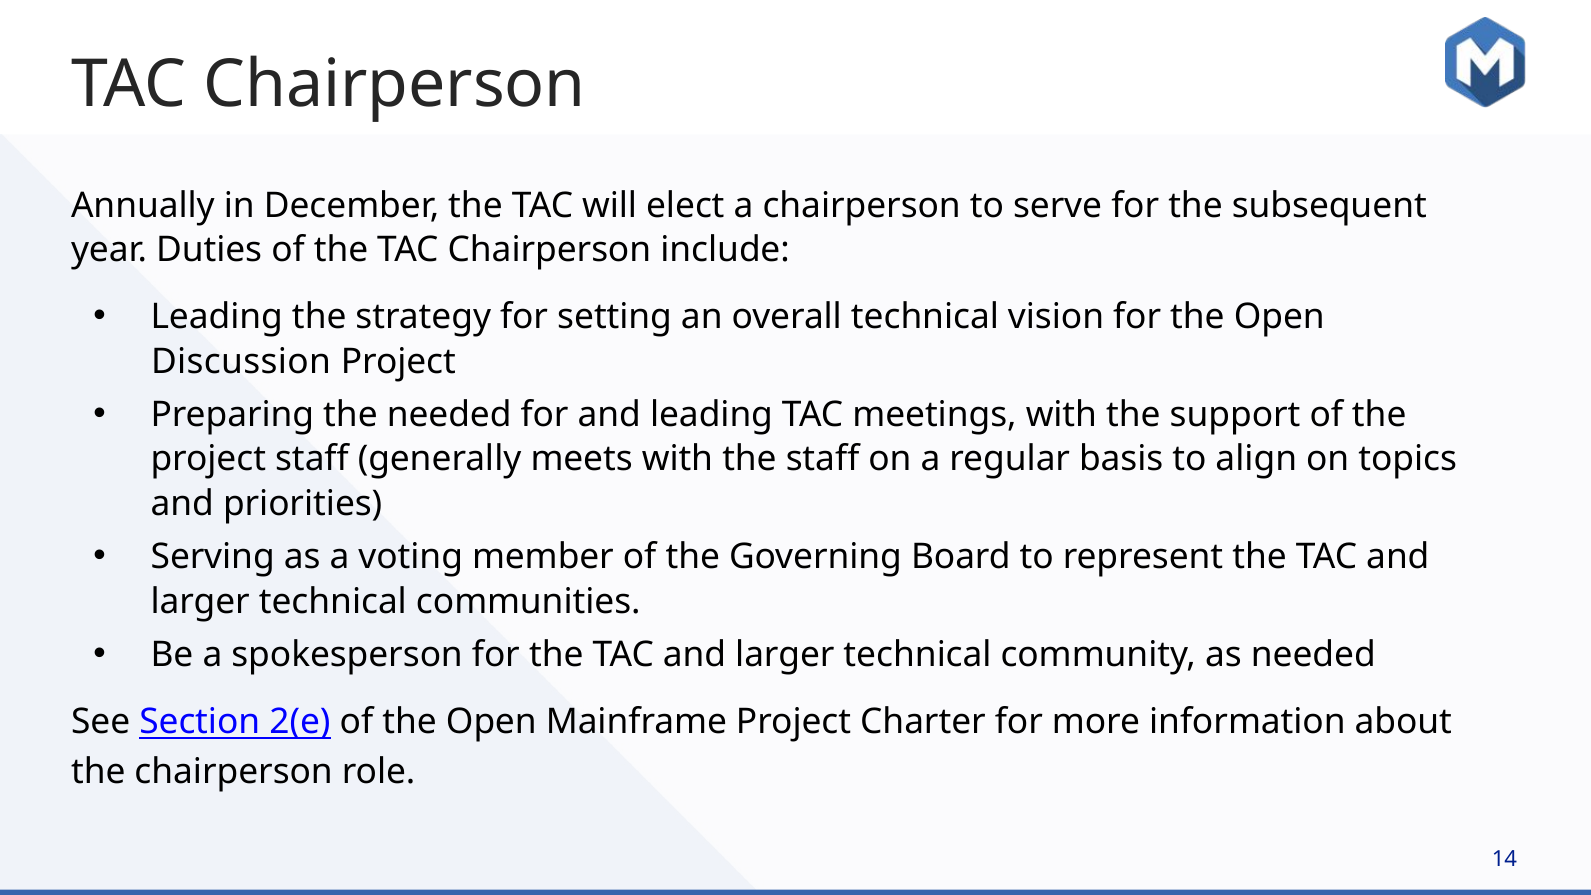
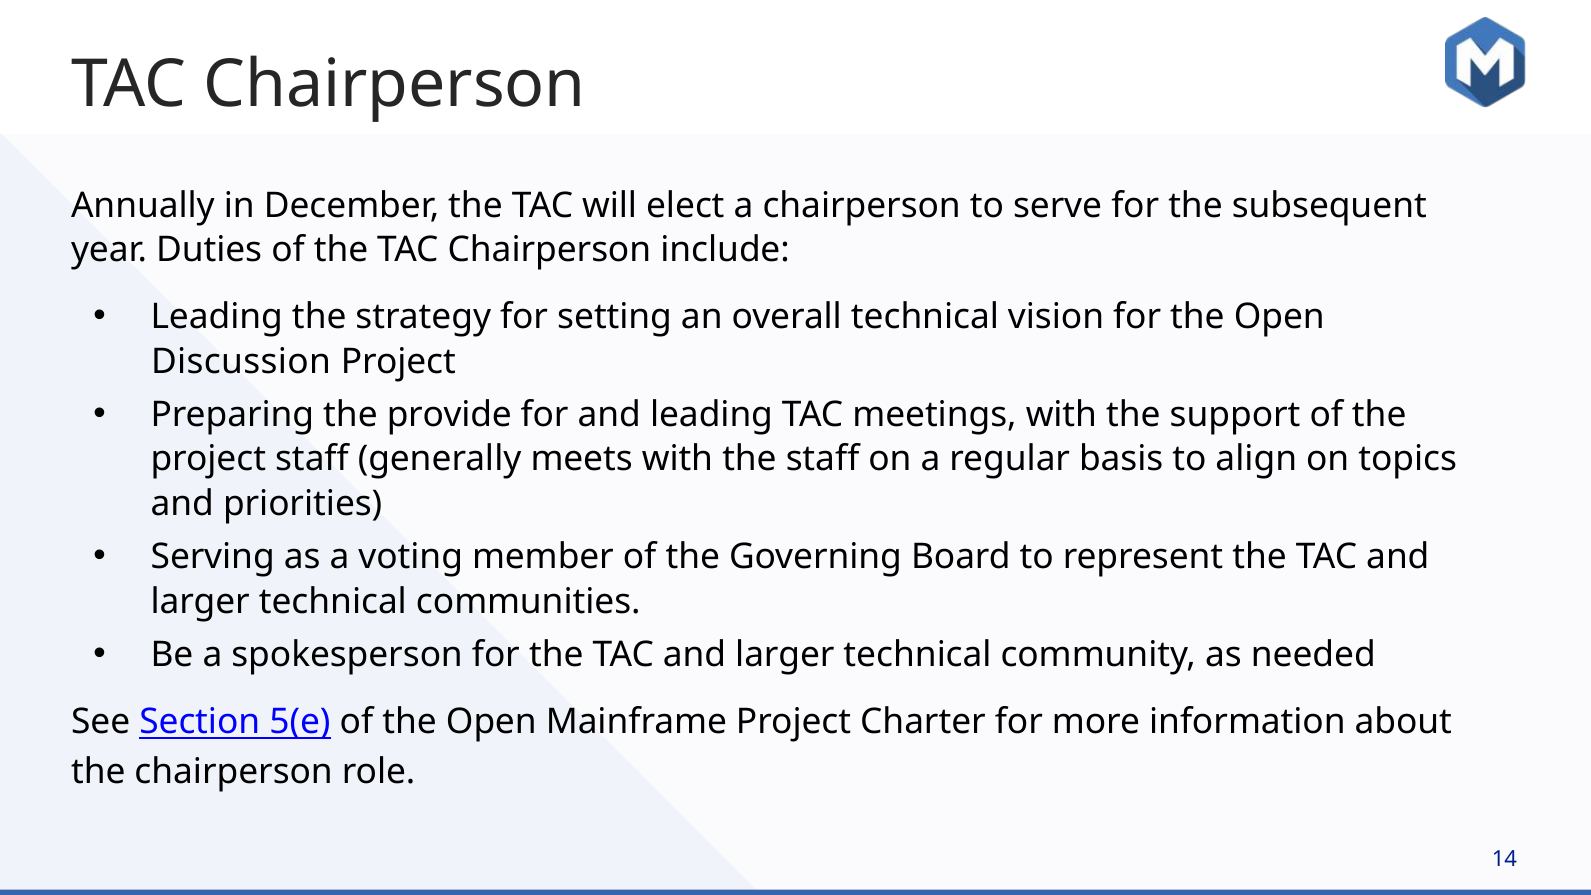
the needed: needed -> provide (449, 415)
2(e: 2(e -> 5(e (300, 722)
